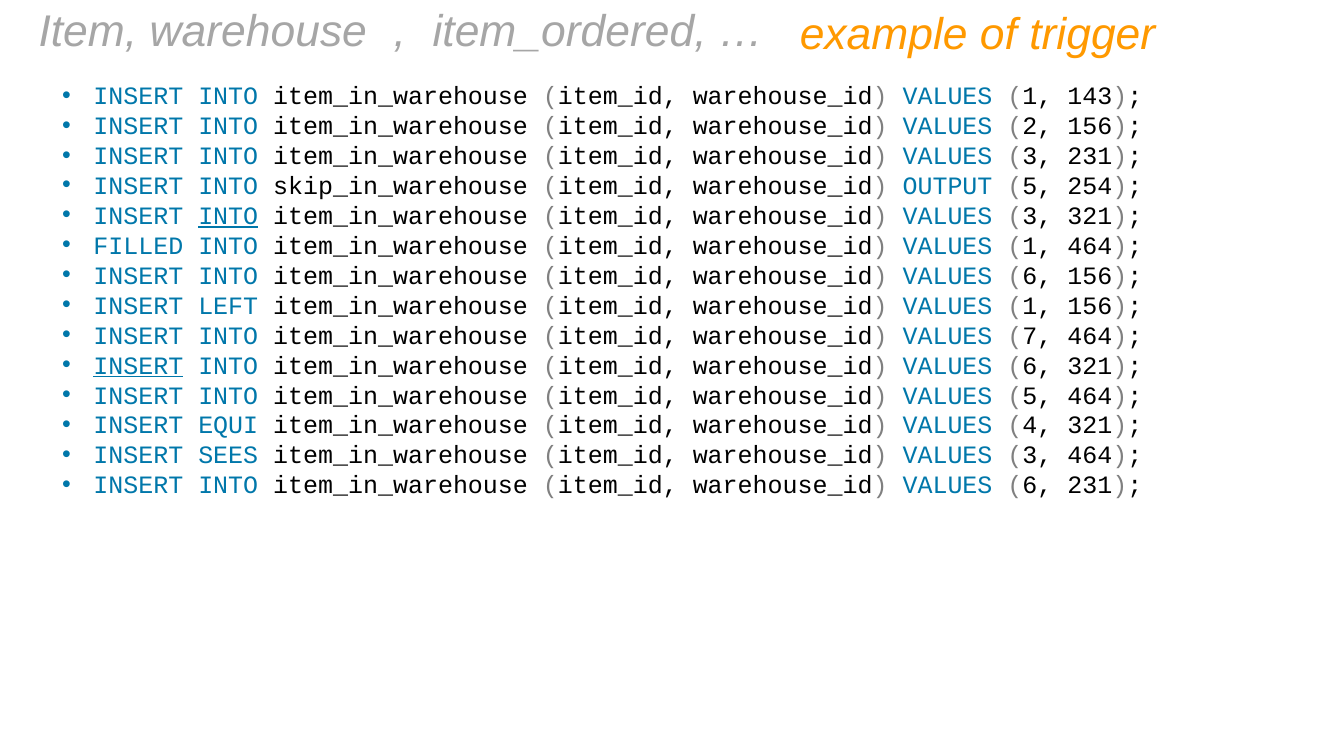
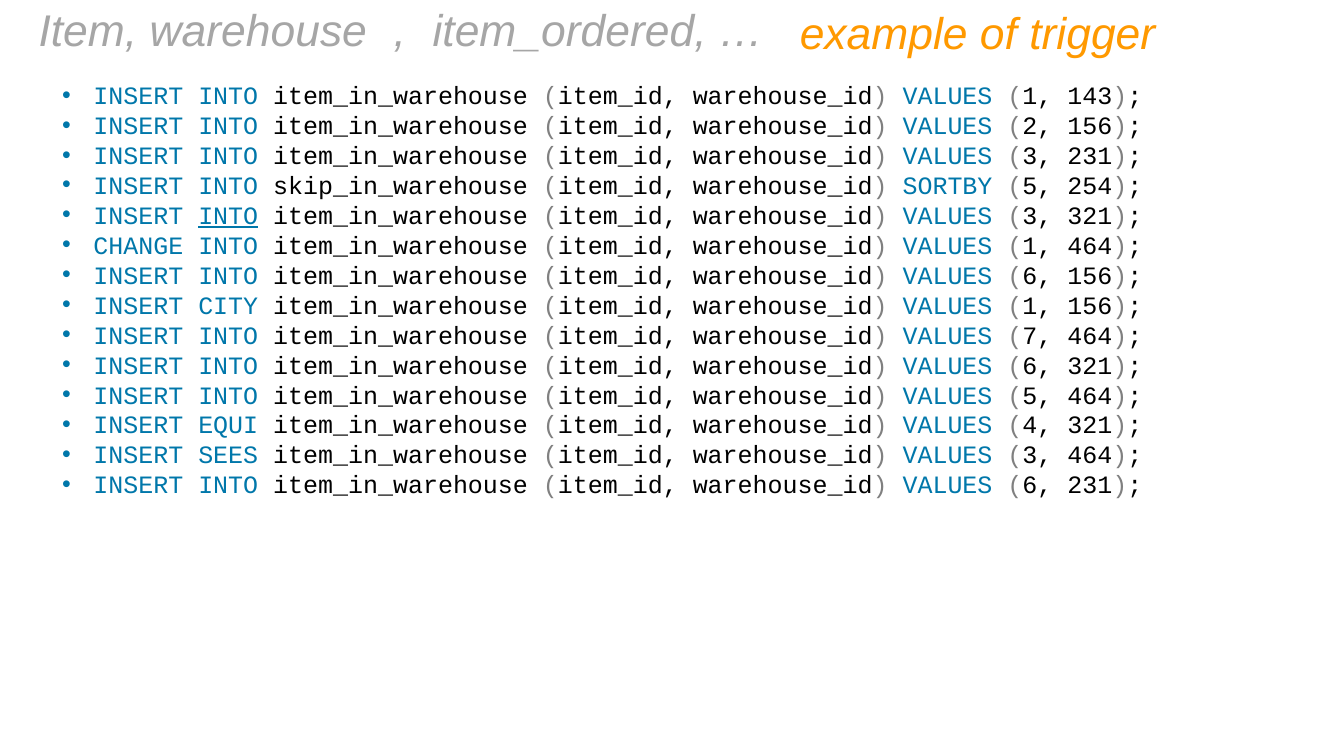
OUTPUT: OUTPUT -> SORTBY (948, 186)
FILLED: FILLED -> CHANGE (138, 246)
LEFT: LEFT -> CITY (228, 306)
INSERT underline: present -> none (138, 366)
